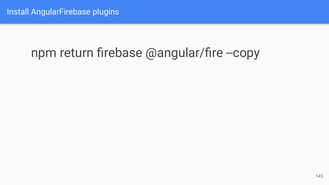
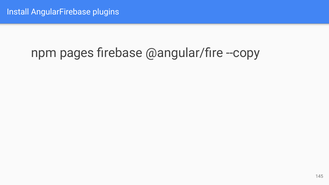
return: return -> pages (77, 53)
